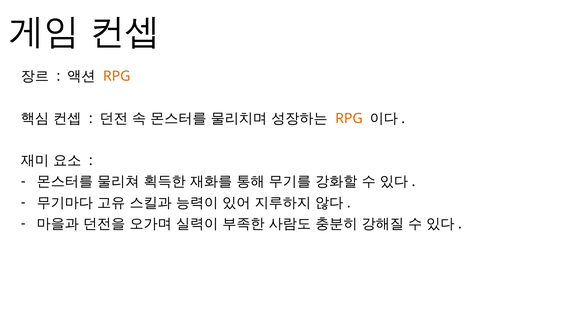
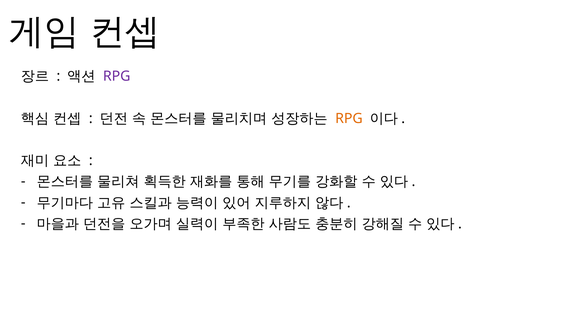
RPG colour: orange -> purple (117, 76)
